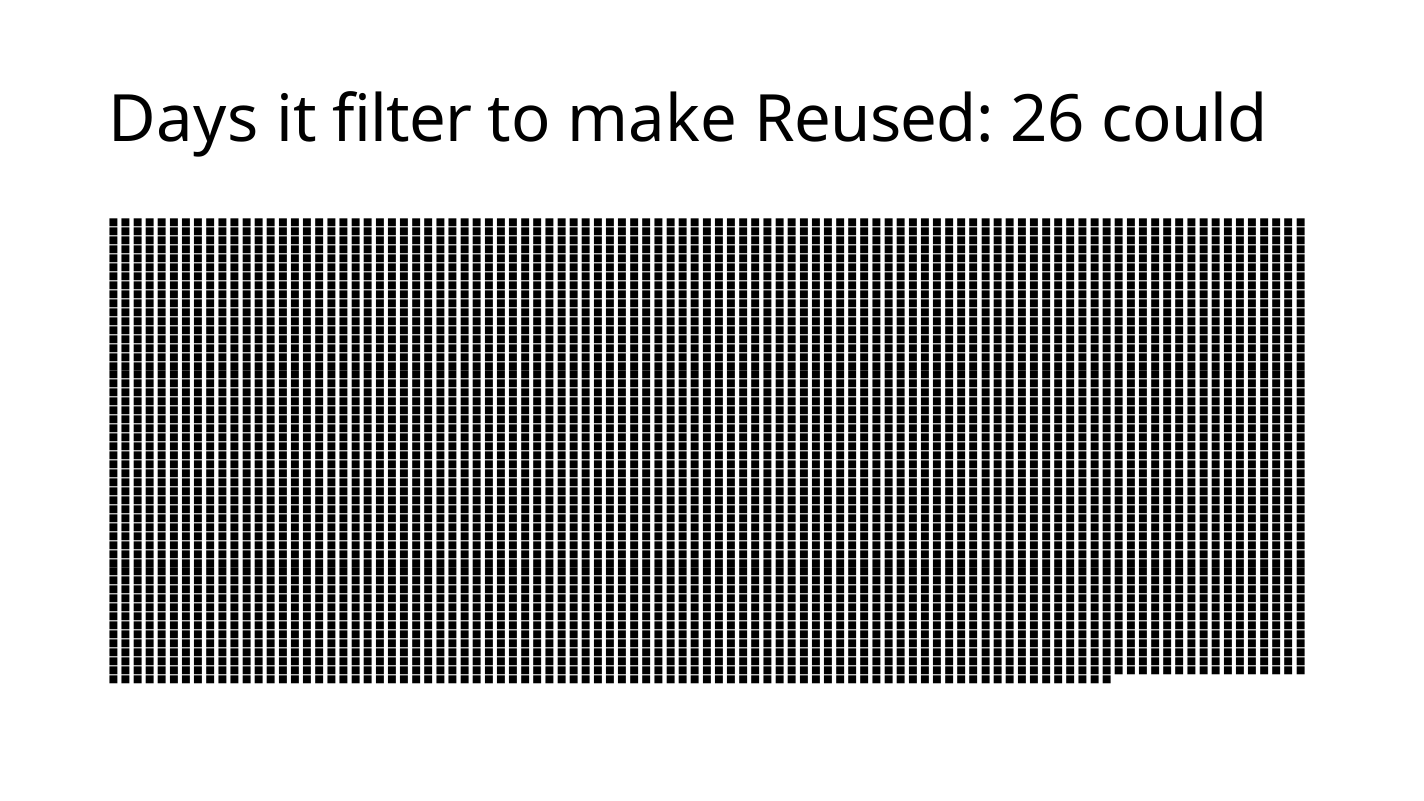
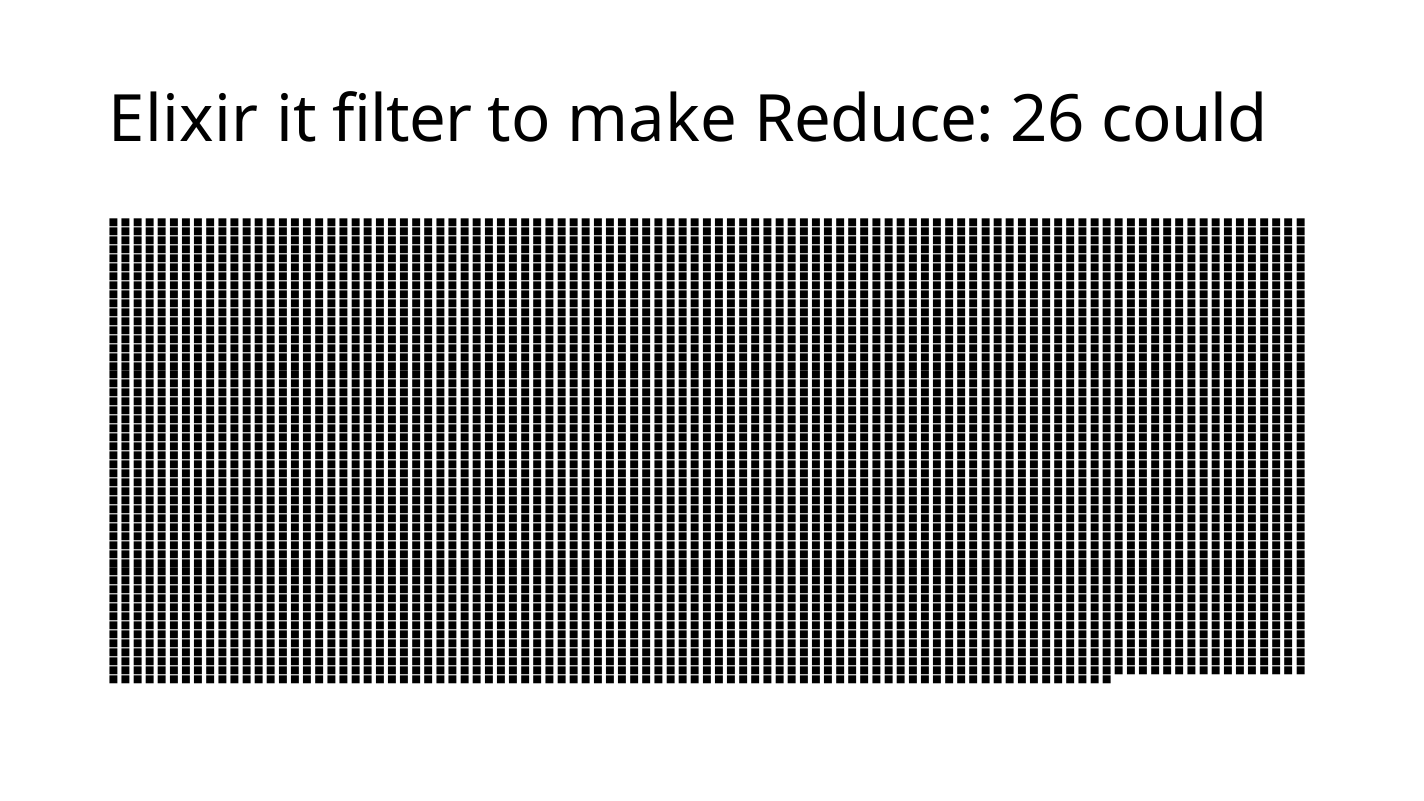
Days: Days -> Elixir (184, 120)
Reused: Reused -> Reduce (874, 120)
